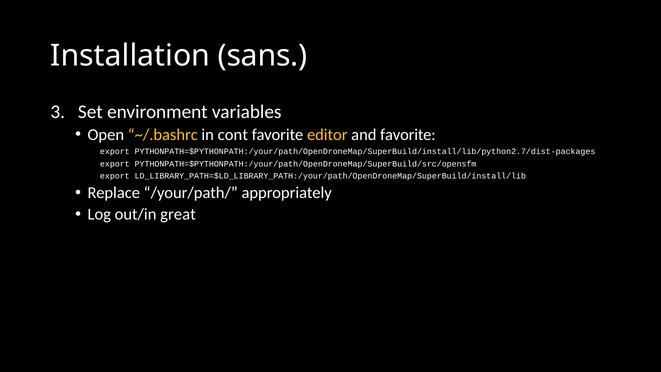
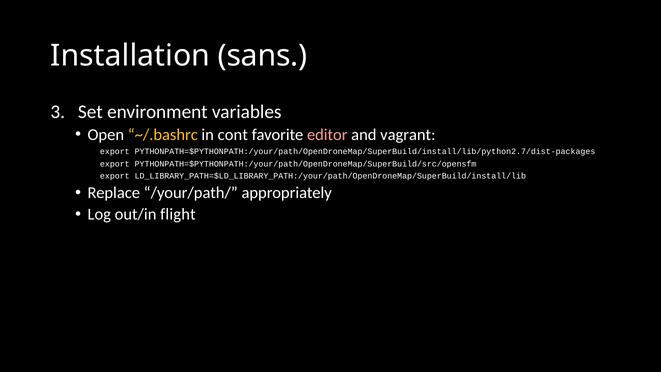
editor colour: yellow -> pink (327, 135)
and favorite: favorite -> vagrant (408, 135)
great: great -> flight (178, 214)
